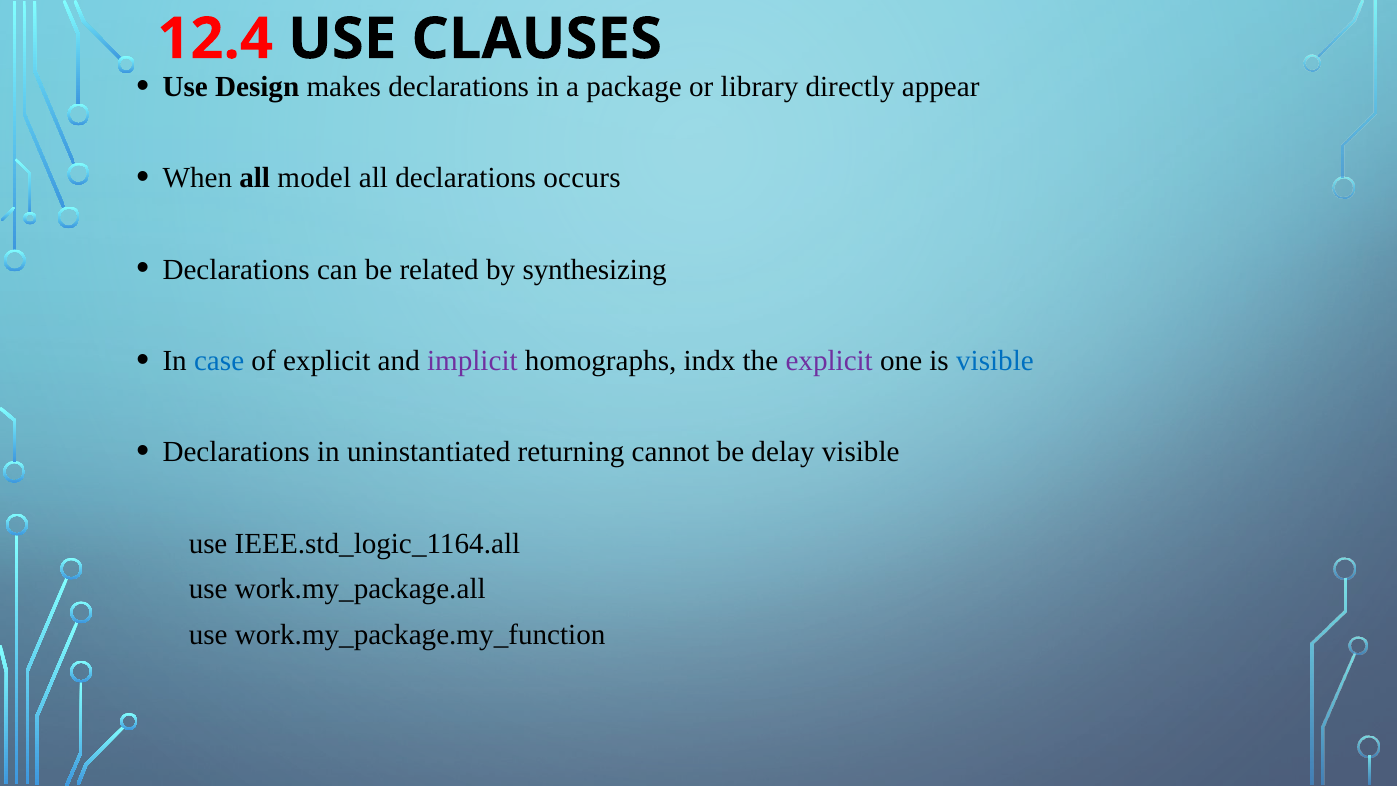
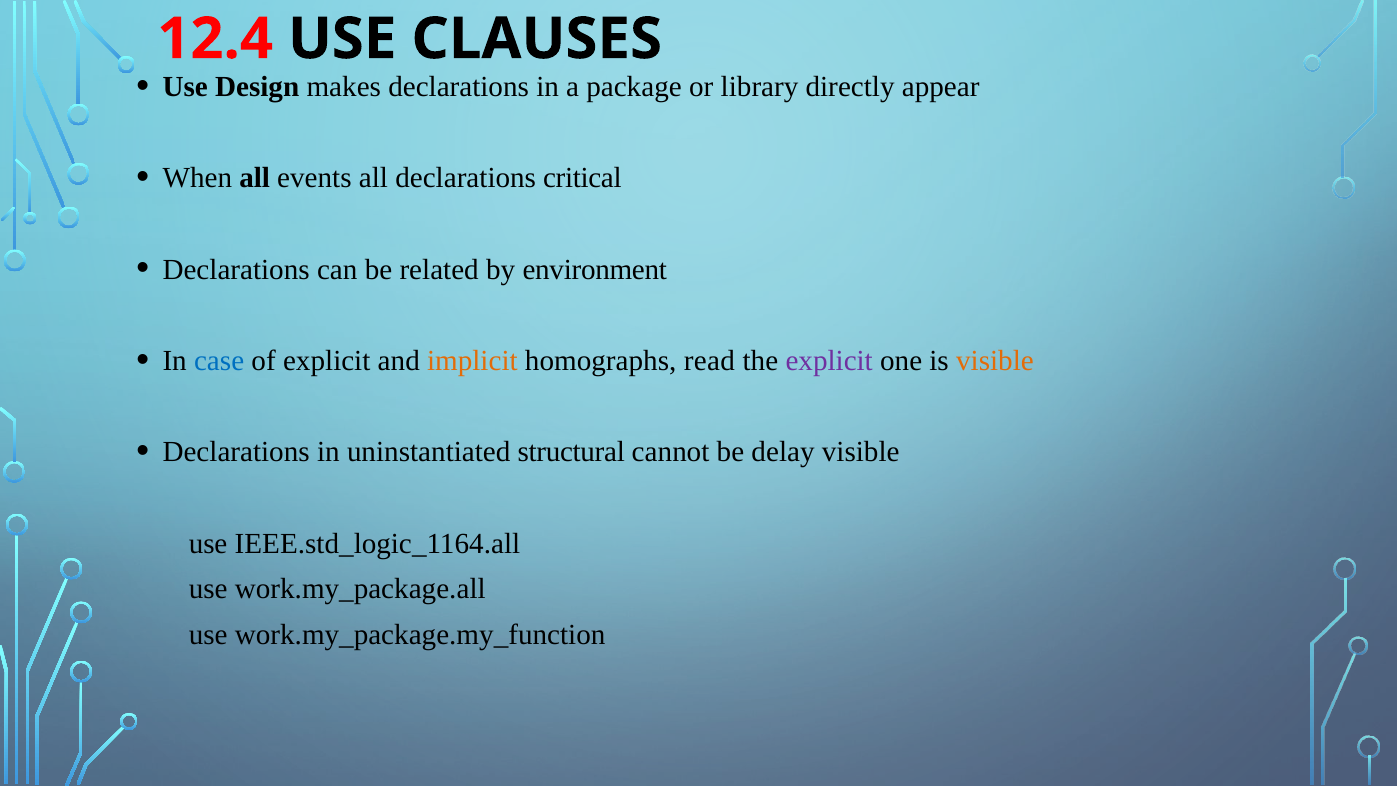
model: model -> events (314, 178)
occurs: occurs -> critical (582, 178)
synthesizing: synthesizing -> environment (595, 269)
implicit colour: purple -> orange (472, 361)
indx: indx -> read (709, 361)
visible colour: blue -> orange (995, 361)
returning: returning -> structural (571, 452)
